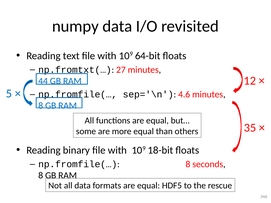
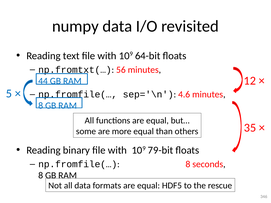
27: 27 -> 56 (121, 70)
18-bit: 18-bit -> 79-bit (160, 150)
